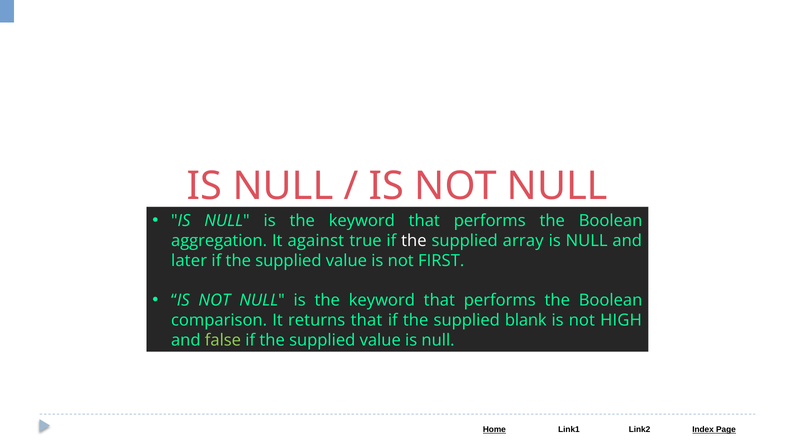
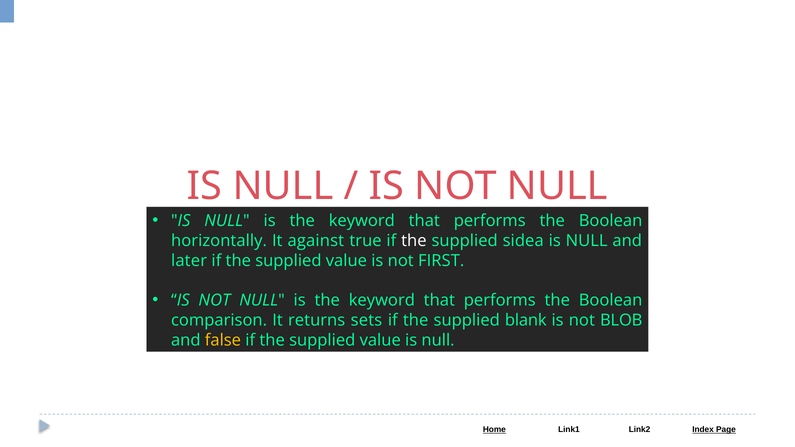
aggregation: aggregation -> horizontally (219, 241)
array: array -> sidea (523, 241)
returns that: that -> sets (366, 320)
HIGH: HIGH -> BLOB (621, 320)
false colour: light green -> yellow (223, 340)
